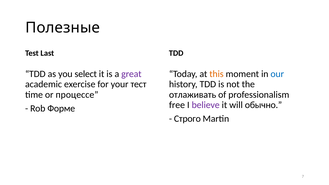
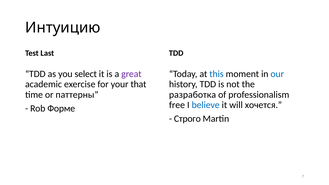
Полезные: Полезные -> Интуицию (63, 28)
this colour: orange -> blue (216, 74)
тест: тест -> that (138, 84)
процессе: процессе -> паттерны (77, 95)
отлаживать: отлаживать -> разработка (193, 95)
believe colour: purple -> blue (206, 105)
обычно: обычно -> хочется (263, 105)
